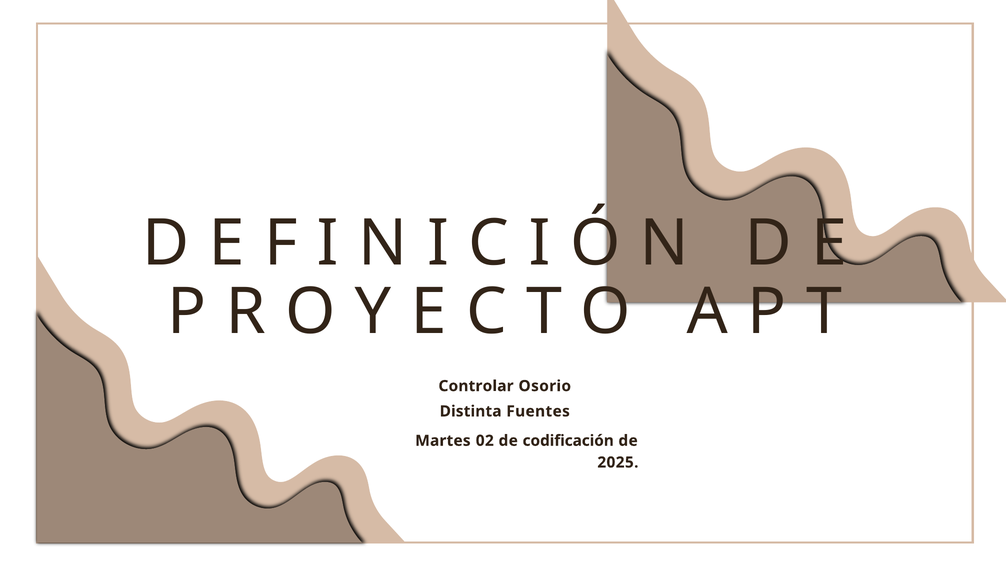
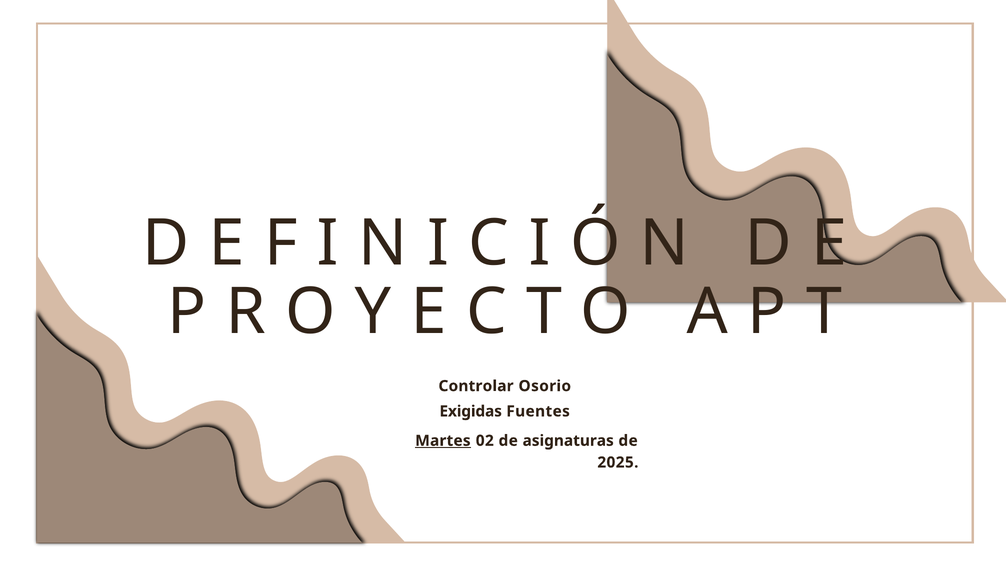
Distinta: Distinta -> Exigidas (471, 411)
Martes underline: none -> present (443, 441)
codificación: codificación -> asignaturas (568, 441)
